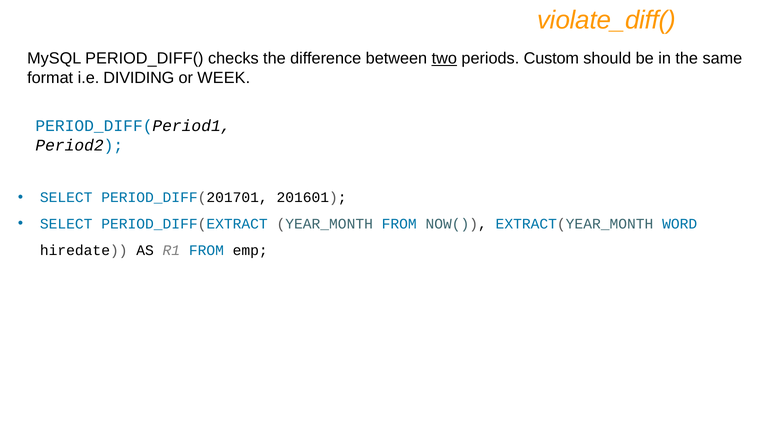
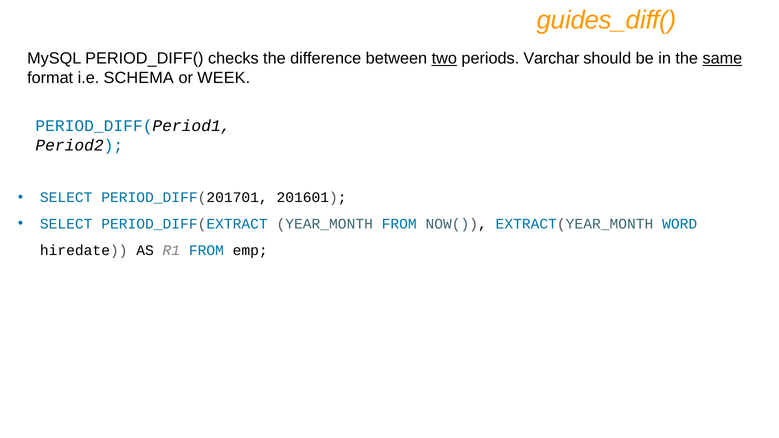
violate_diff(: violate_diff( -> guides_diff( (607, 20)
Custom: Custom -> Varchar (551, 59)
same underline: none -> present (722, 59)
DIVIDING: DIVIDING -> SCHEMA (139, 78)
